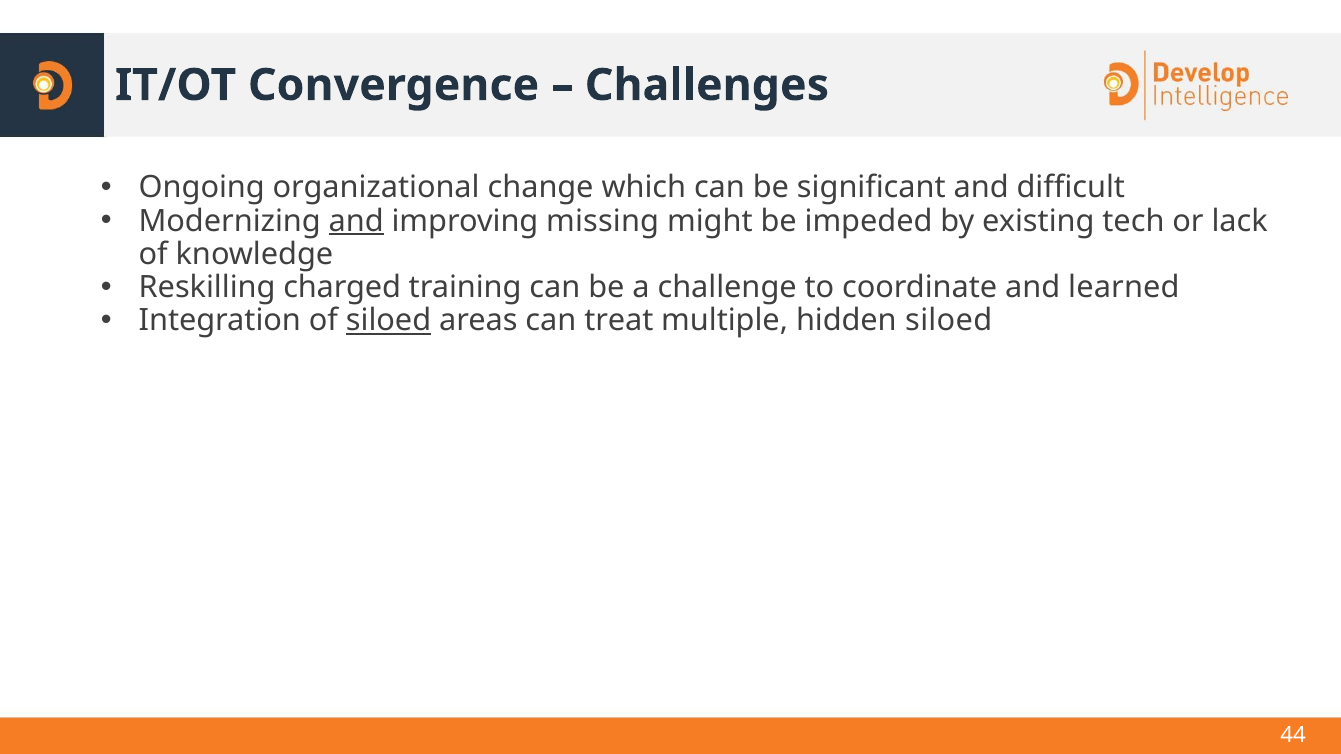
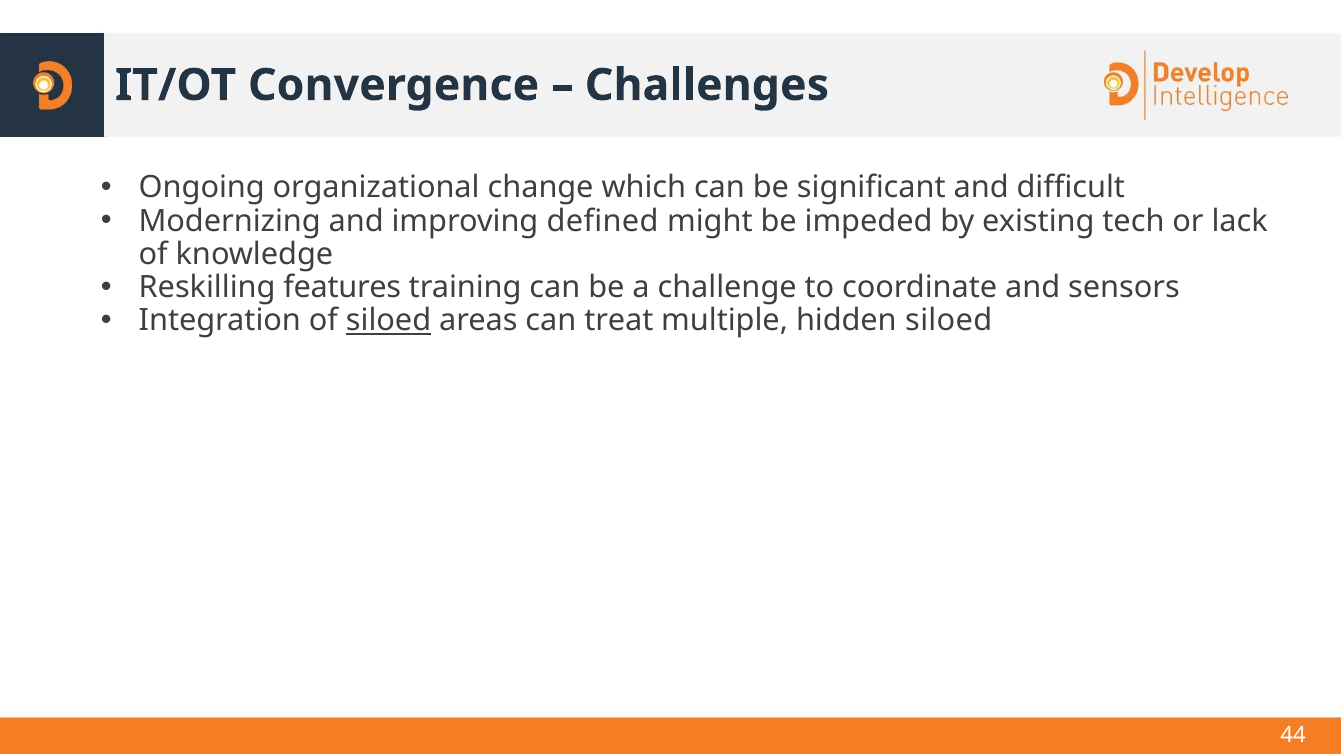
and underline: present -> none (356, 221)
missing: missing -> defined (603, 221)
charged: charged -> features (342, 287)
learned: learned -> sensors (1124, 287)
